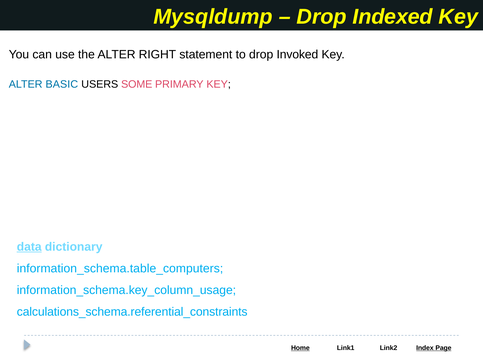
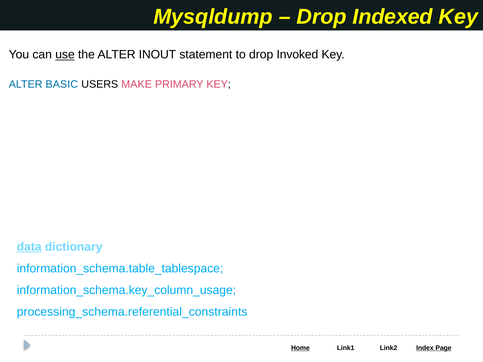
use underline: none -> present (65, 55)
RIGHT: RIGHT -> INOUT (157, 55)
SOME: SOME -> MAKE (137, 84)
information_schema.table_computers: information_schema.table_computers -> information_schema.table_tablespace (120, 269)
calculations_schema.referential_constraints: calculations_schema.referential_constraints -> processing_schema.referential_constraints (132, 312)
